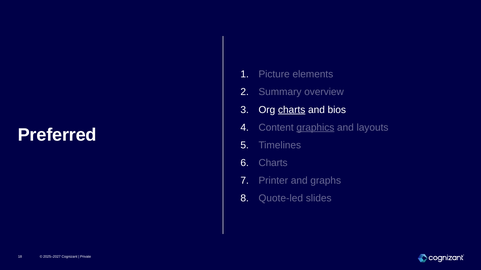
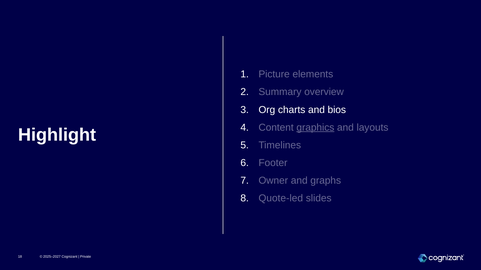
charts underline: present -> none (292, 110)
Preferred: Preferred -> Highlight (57, 135)
Charts: Charts -> Footer (273, 163)
Printer: Printer -> Owner (273, 181)
